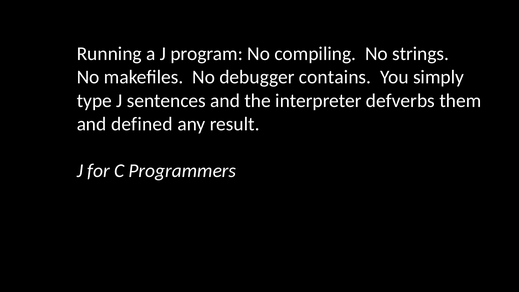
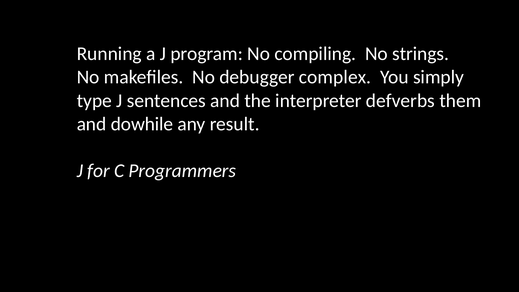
contains: contains -> complex (335, 77)
defined: defined -> dowhile (142, 124)
